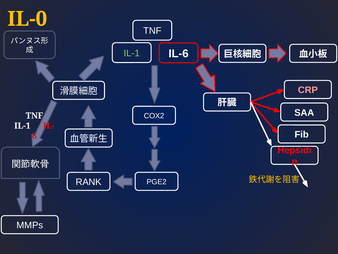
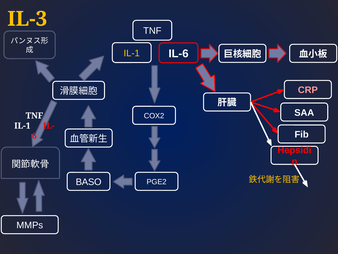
IL-0: IL-0 -> IL-3 (27, 19)
IL-1 colour: light green -> yellow (132, 53)
RANK: RANK -> BASO (89, 182)
